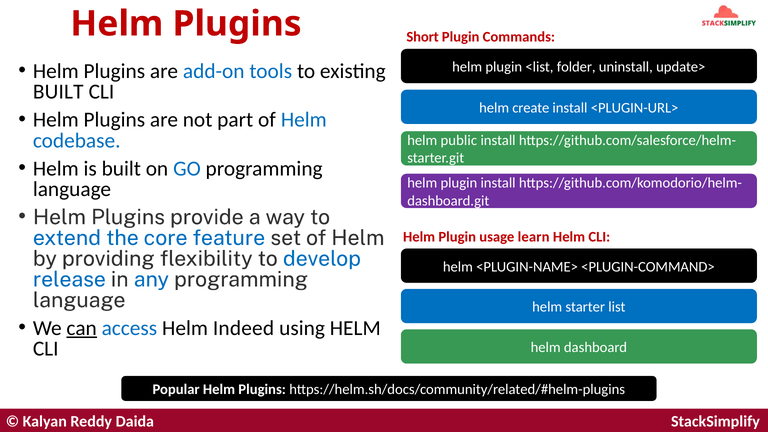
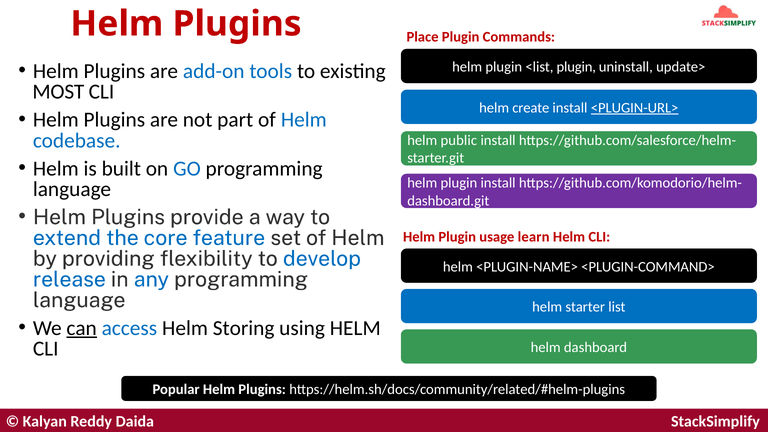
Short: Short -> Place (423, 37)
<list folder: folder -> plugin (576, 67)
BUILT: BUILT -> MOST (58, 92)
<PLUGIN-URL> underline: none -> present (635, 108)
Indeed: Indeed -> Storing (244, 328)
